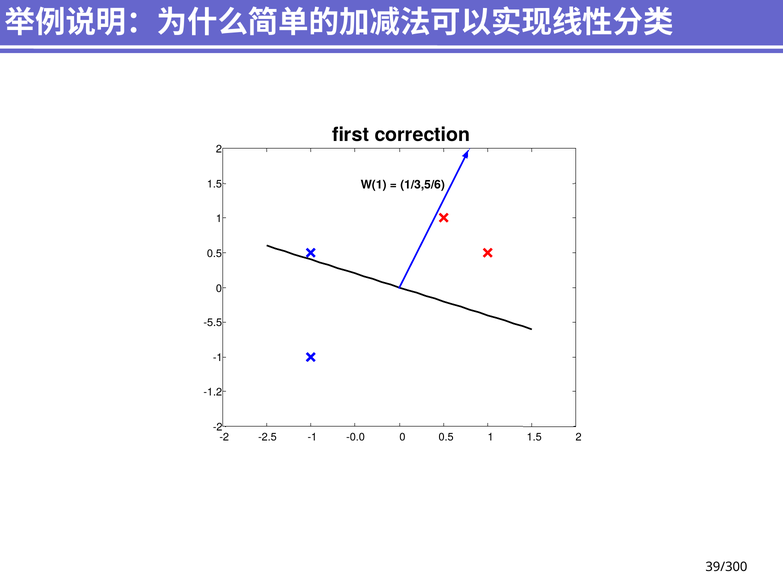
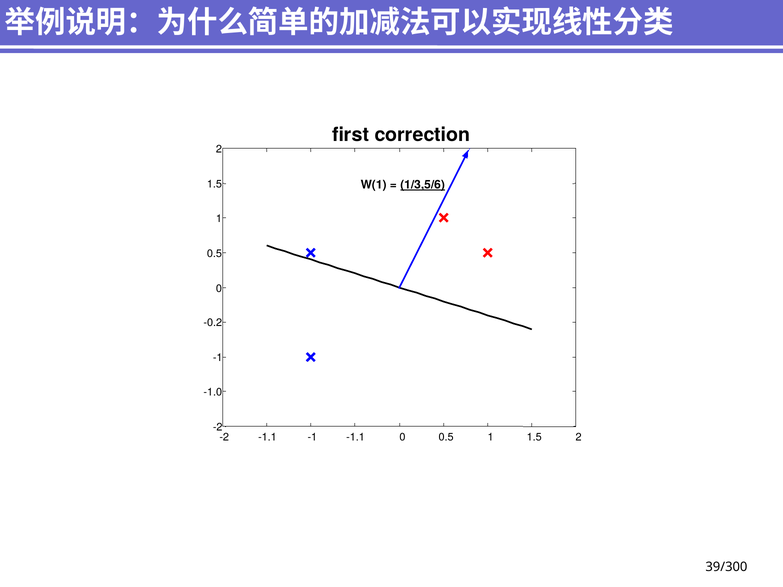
1/3,5/6 underline: none -> present (423, 185)
-5.5: -5.5 -> -0.2 (213, 323)
-1.2: -1.2 -> -1.0 (213, 392)
-2 -2.5: -2.5 -> -1.1 (267, 437)
-1 -0.0: -0.0 -> -1.1 (356, 437)
